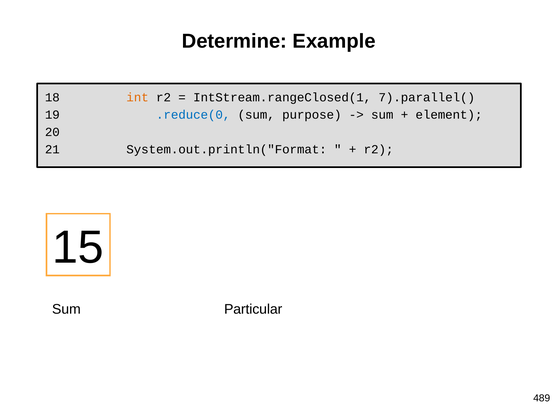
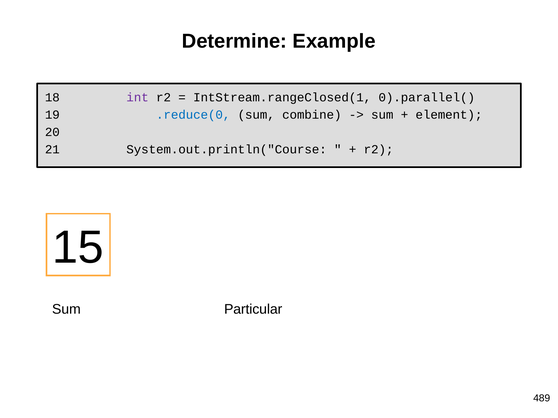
int colour: orange -> purple (138, 97)
7).parallel(: 7).parallel( -> 0).parallel( (427, 97)
purpose: purpose -> combine (312, 115)
System.out.println("Format: System.out.println("Format -> System.out.println("Course (227, 149)
